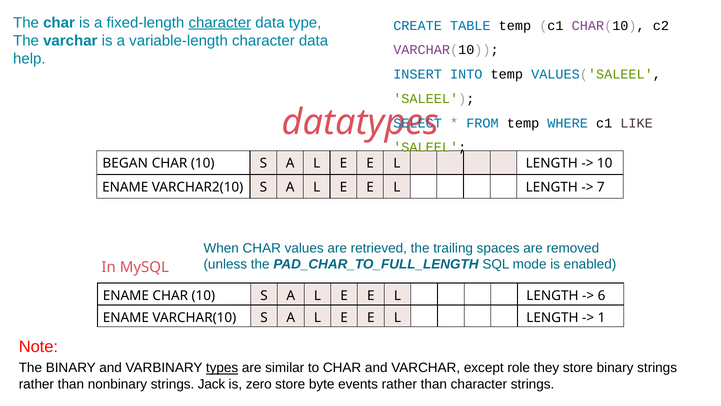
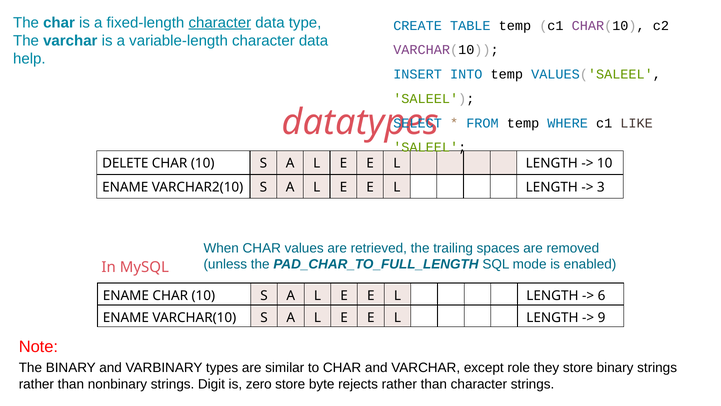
BEGAN: BEGAN -> DELETE (125, 163)
7: 7 -> 3 (601, 187)
1: 1 -> 9 (602, 317)
types underline: present -> none (222, 368)
Jack: Jack -> Digit (211, 384)
events: events -> rejects (358, 384)
